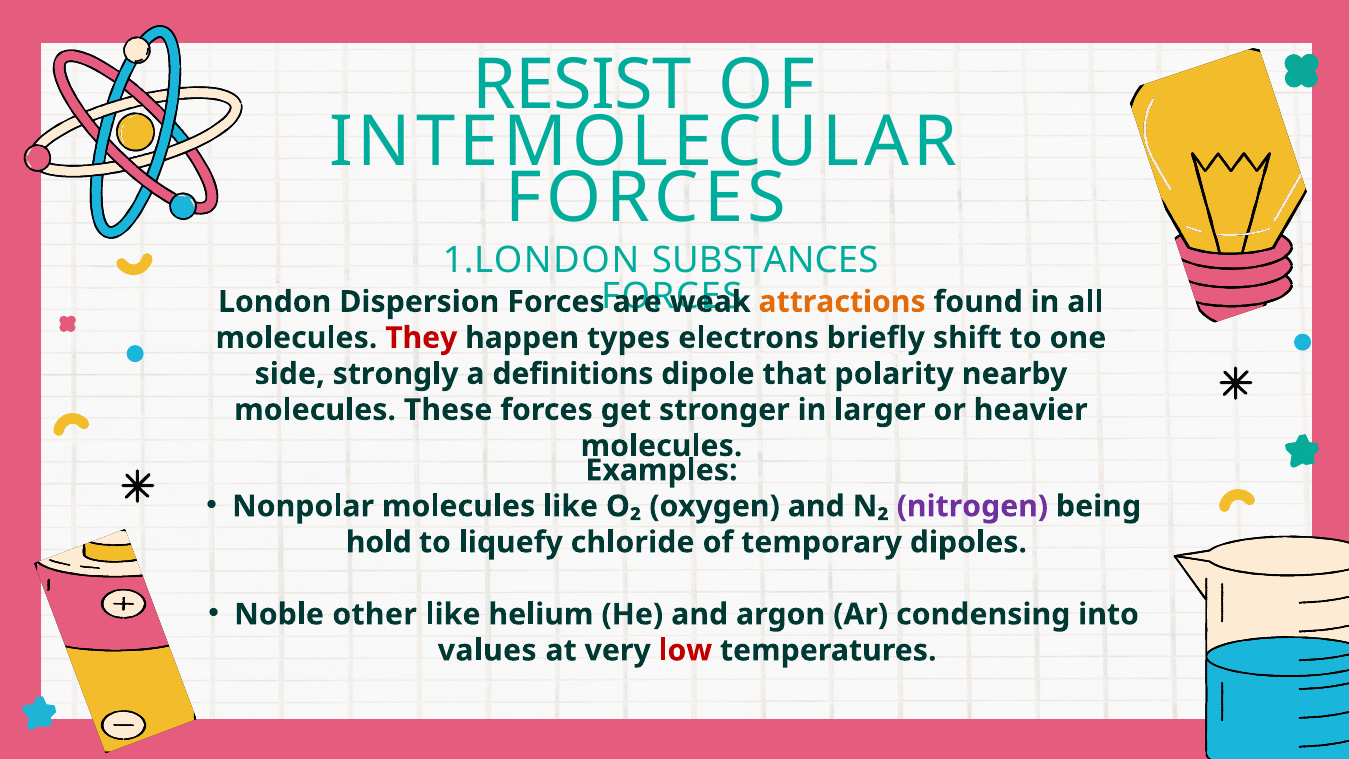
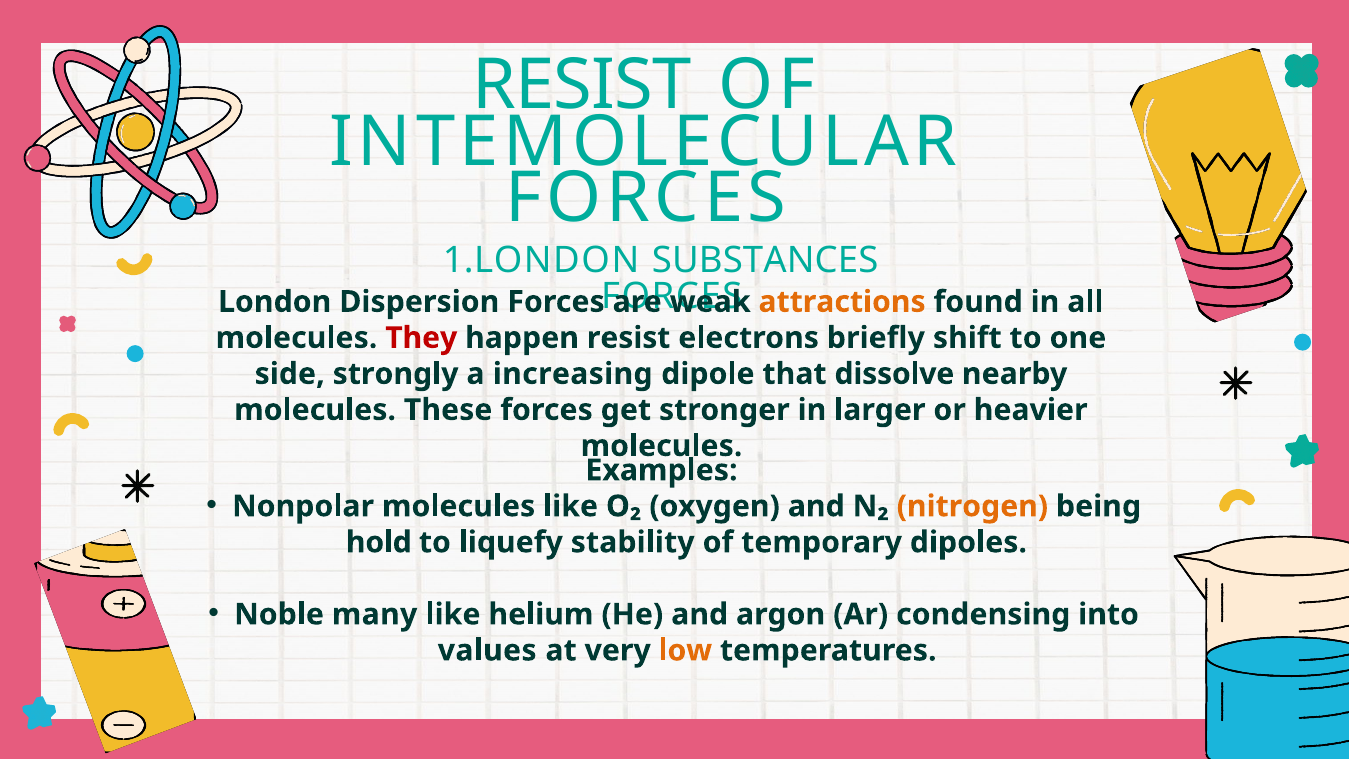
happen types: types -> resist (629, 338)
definitions: definitions -> increasing (573, 374)
polarity: polarity -> dissolve (894, 374)
nitrogen colour: purple -> orange (972, 506)
chloride: chloride -> stability (633, 542)
other: other -> many (375, 614)
low colour: red -> orange (685, 650)
